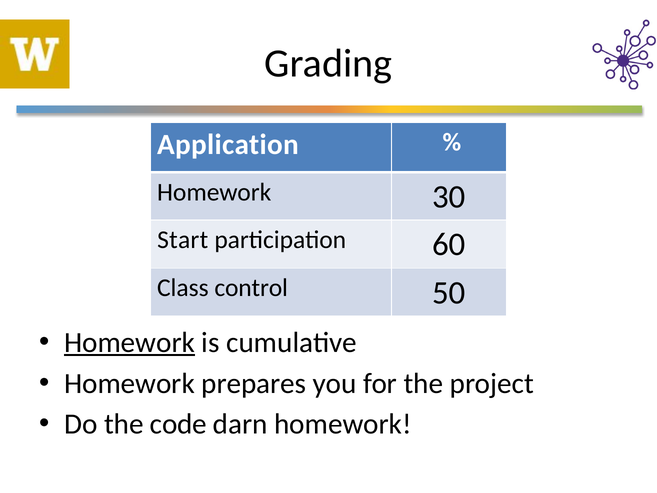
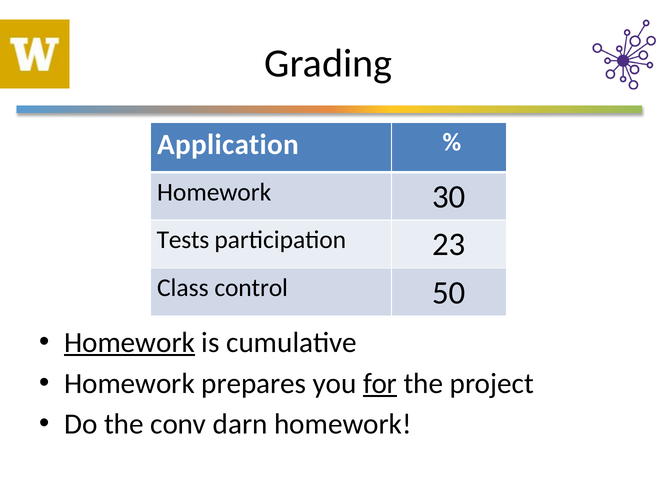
Start: Start -> Tests (183, 240)
60: 60 -> 23 (449, 245)
for underline: none -> present (380, 383)
code: code -> conv (178, 424)
